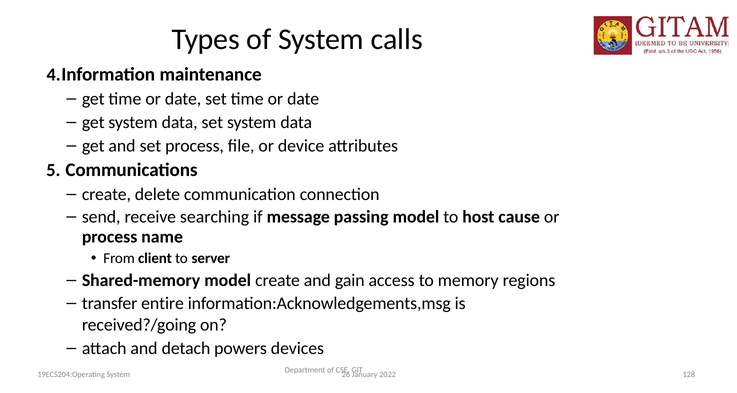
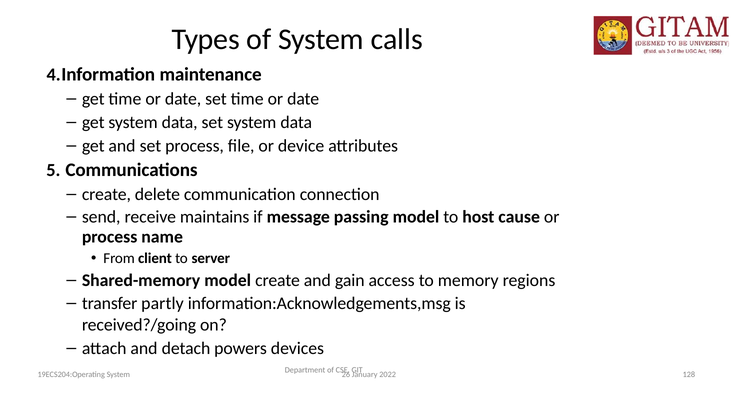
searching: searching -> maintains (215, 217)
entire: entire -> partly (162, 304)
